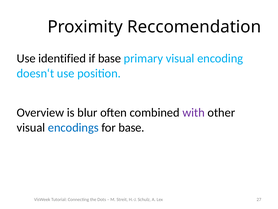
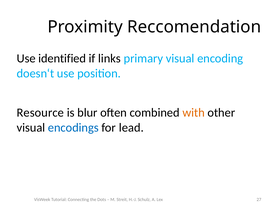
if base: base -> links (109, 58)
Overview: Overview -> Resource (40, 112)
with colour: purple -> orange (194, 112)
for base: base -> lead (131, 127)
